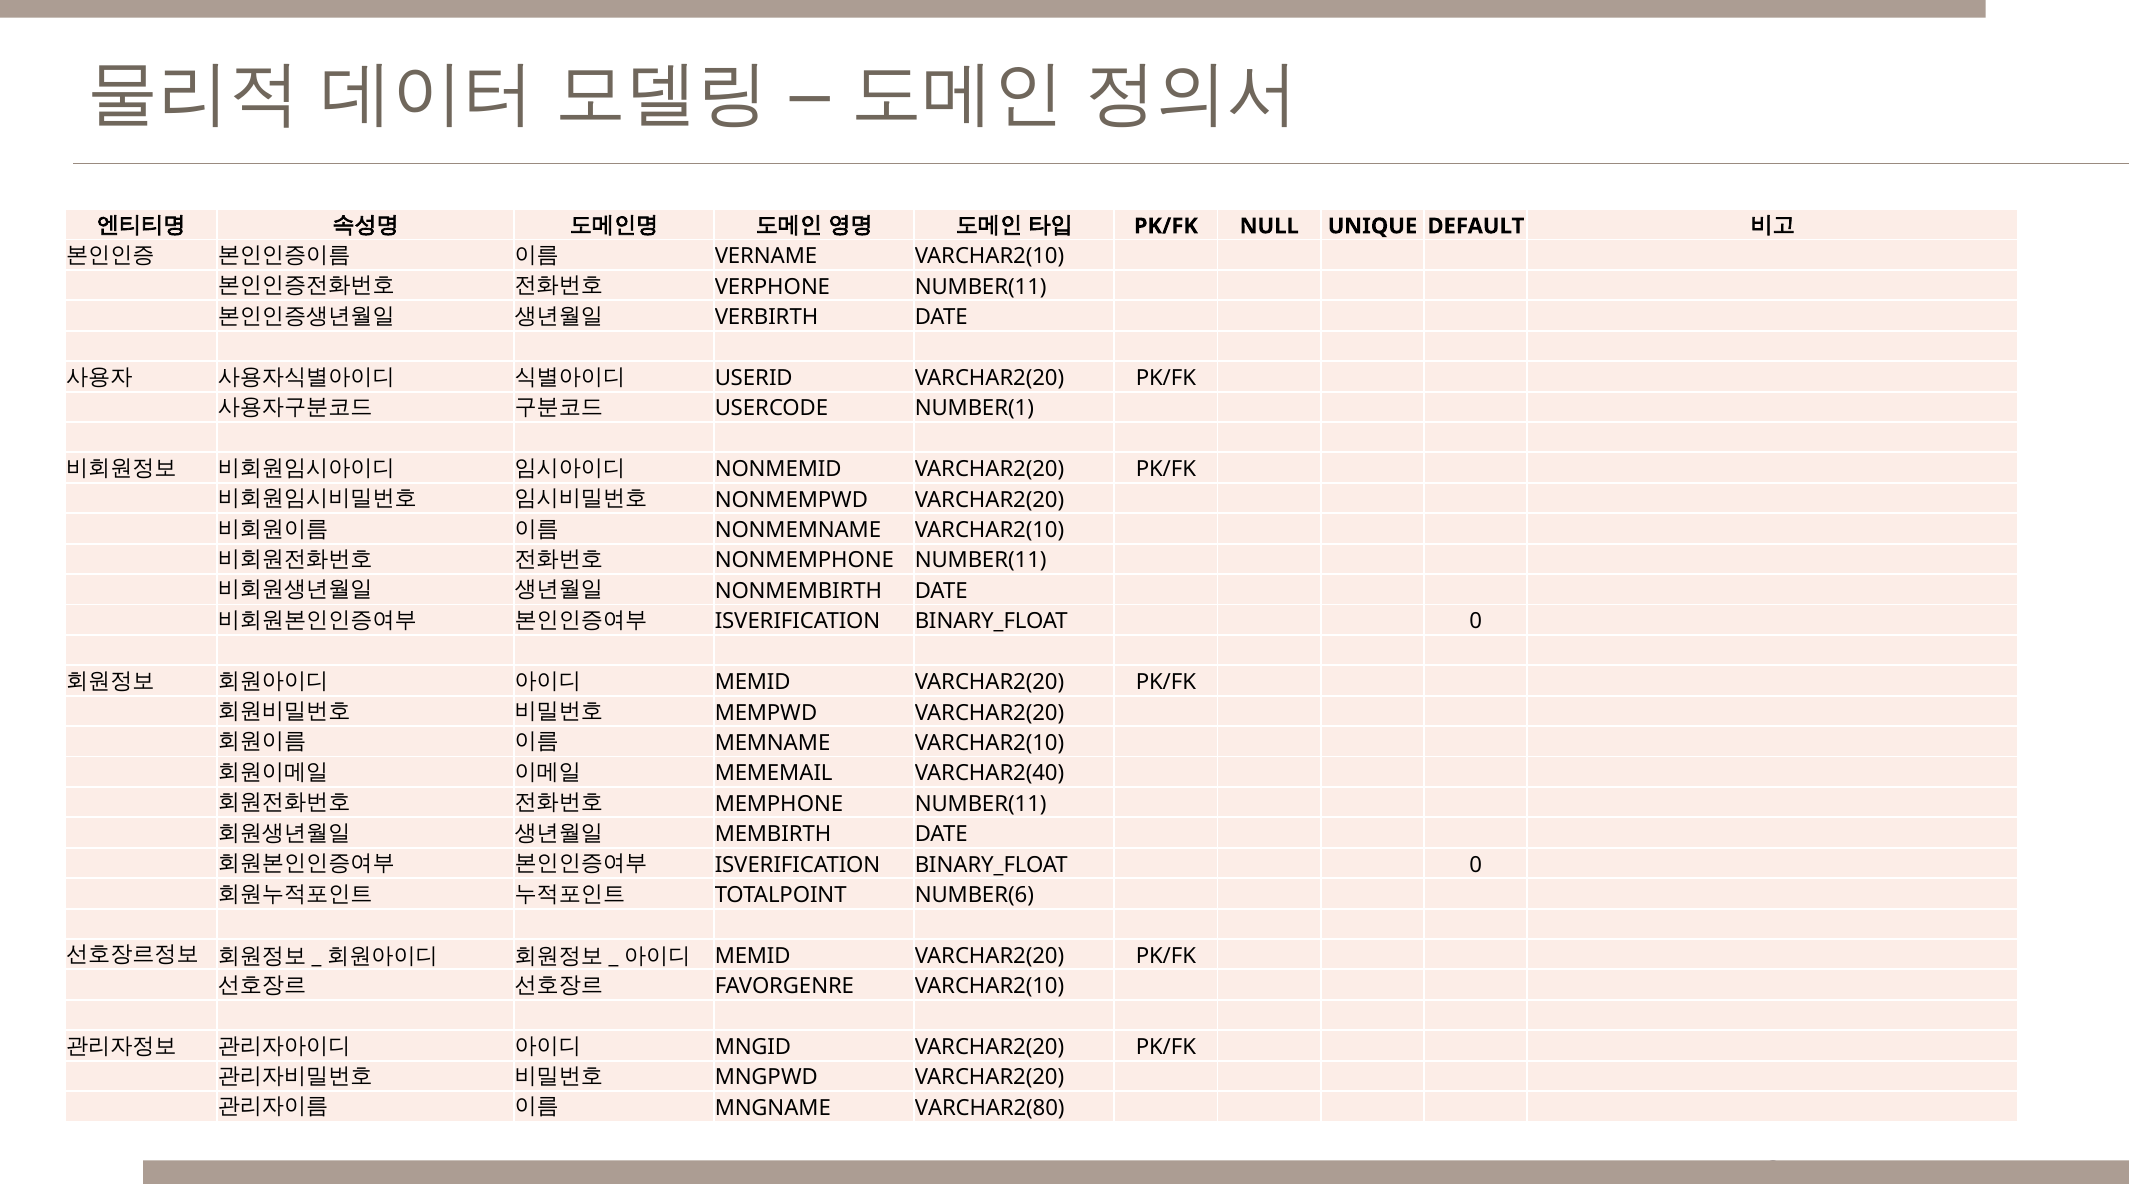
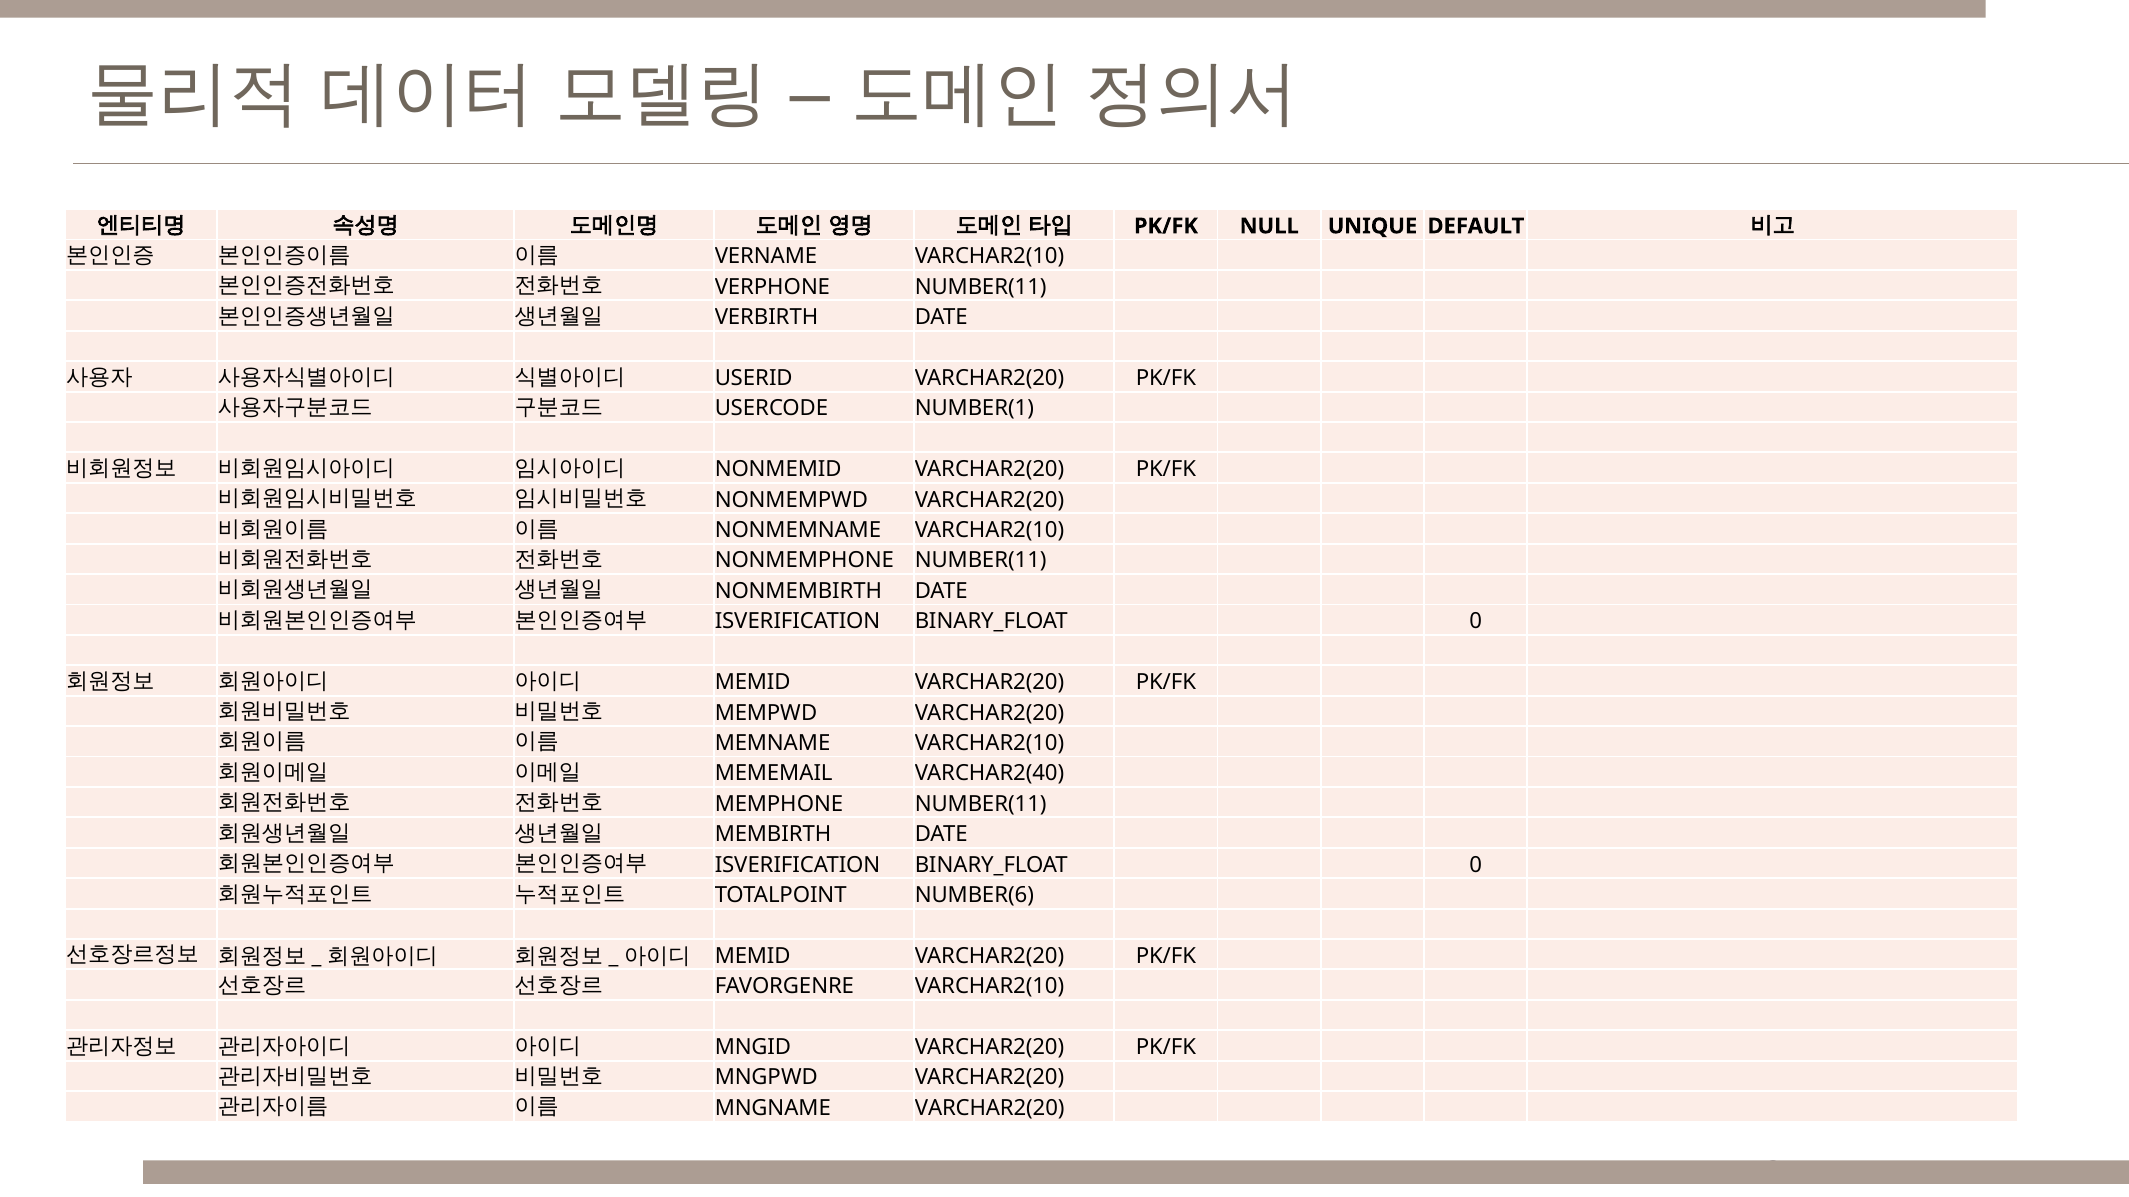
MNGNAME VARCHAR2(80: VARCHAR2(80 -> VARCHAR2(20 (990, 1109)
